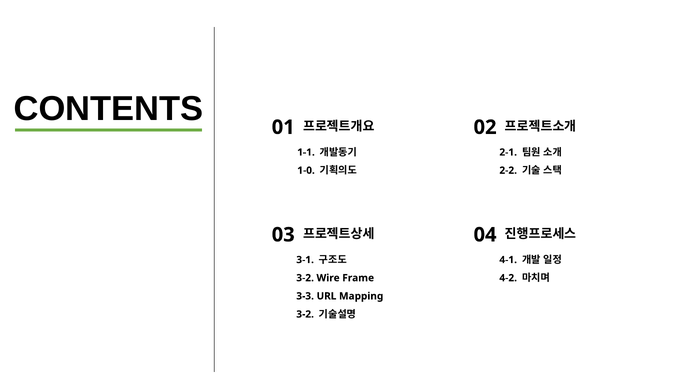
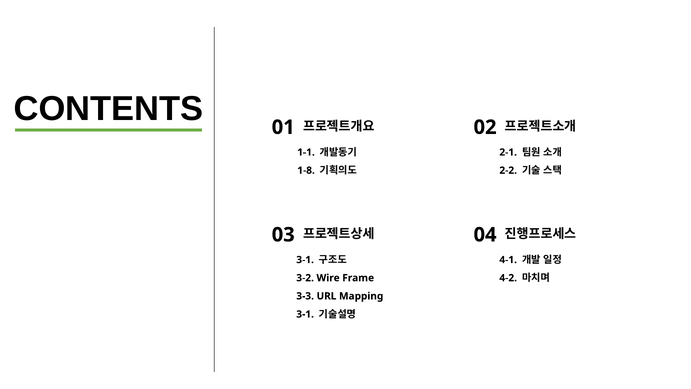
1-0: 1-0 -> 1-8 (306, 170)
3-2: 3-2 -> 3-1 (305, 314)
